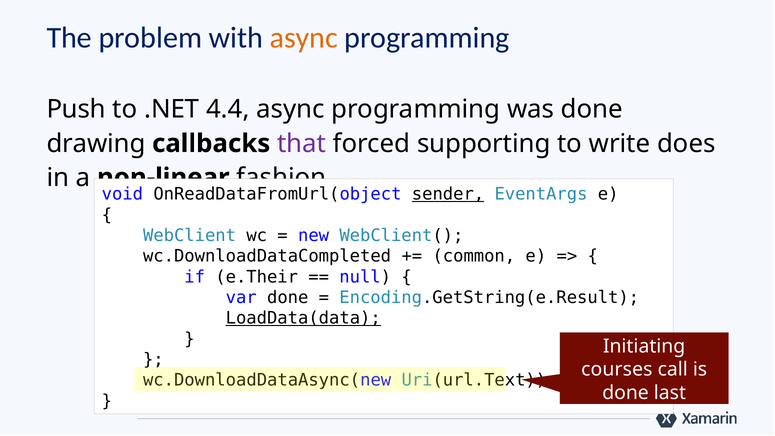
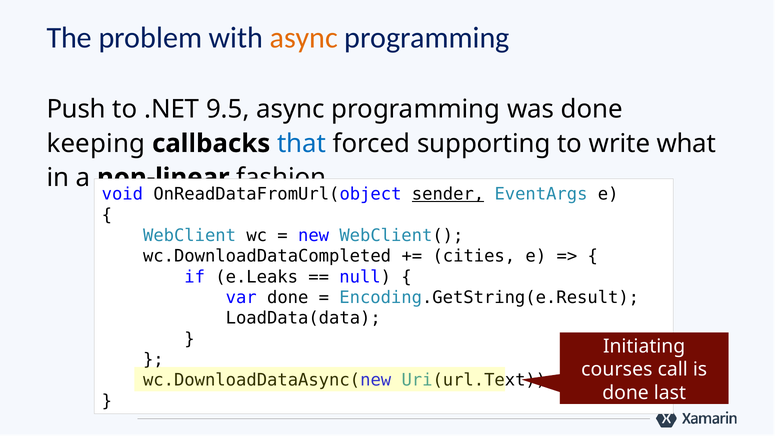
4.4: 4.4 -> 9.5 (228, 109)
drawing: drawing -> keeping (96, 143)
that colour: purple -> blue (302, 143)
does: does -> what (686, 143)
common: common -> cities (474, 256)
e.Their: e.Their -> e.Leaks (257, 277)
LoadData(data underline: present -> none (303, 318)
